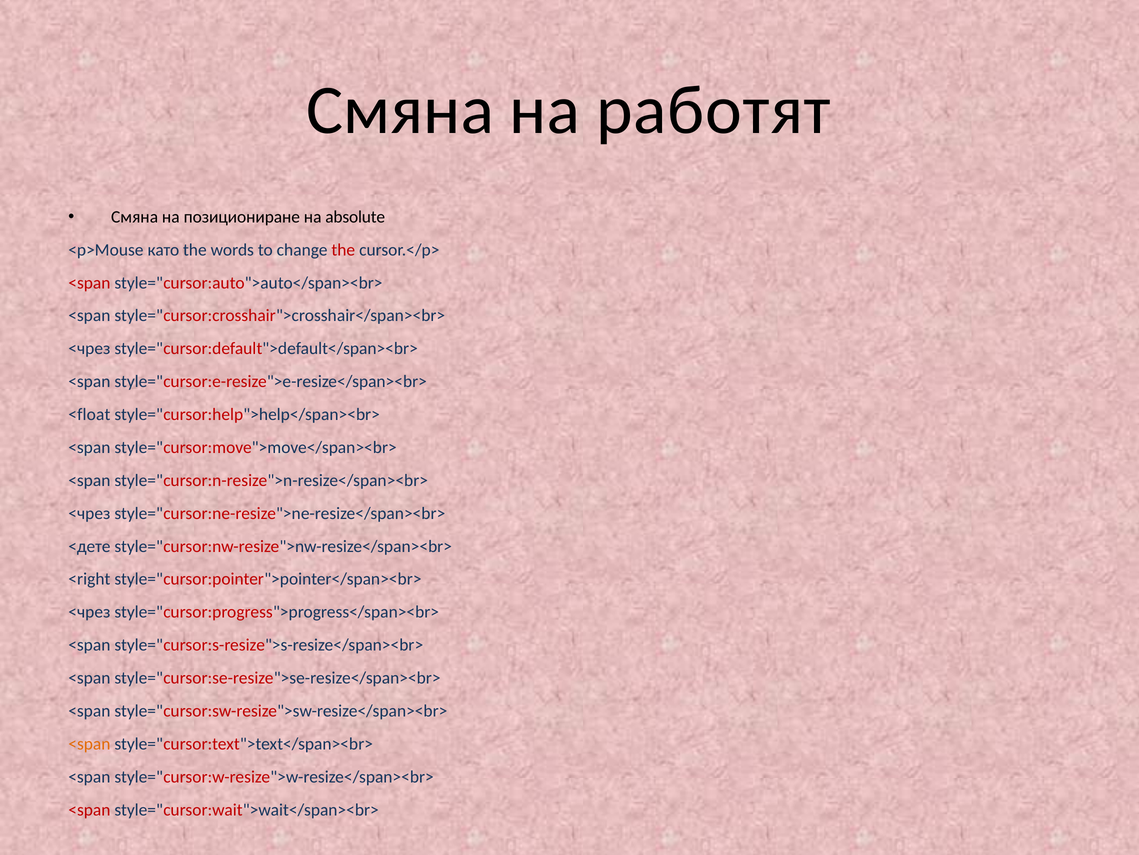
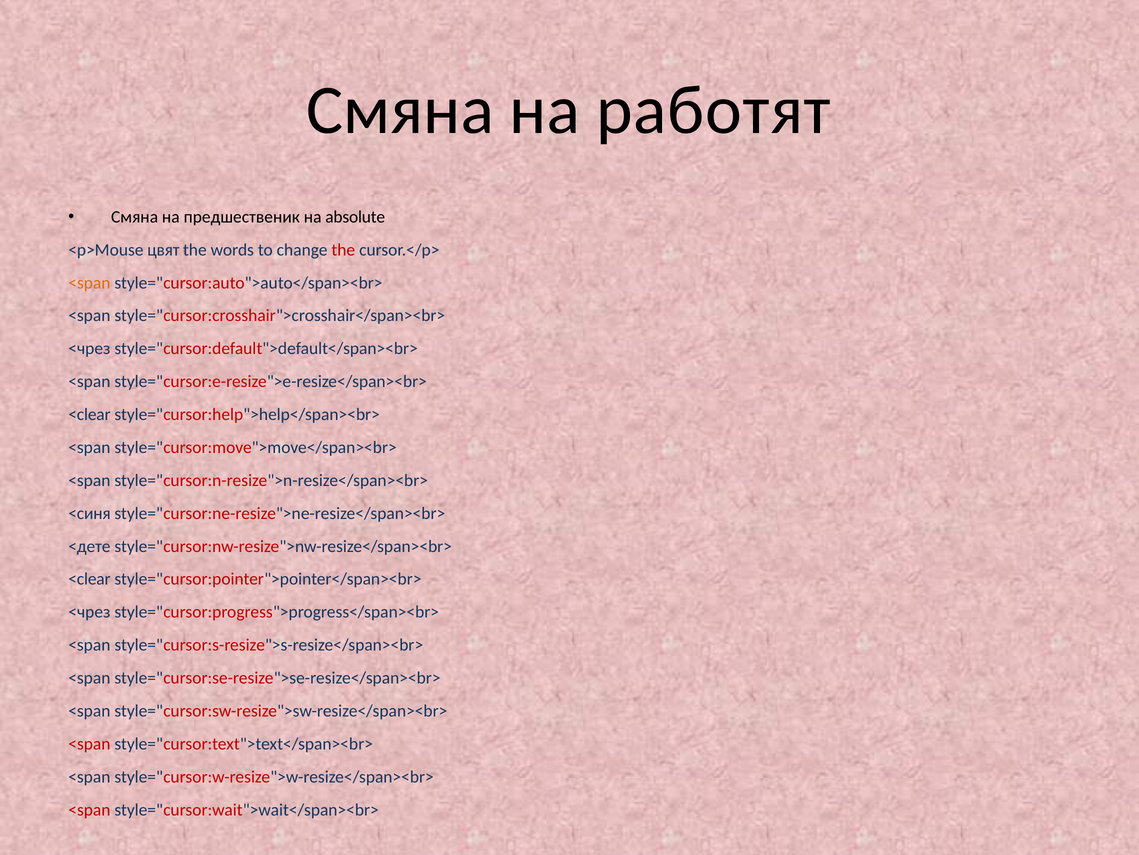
позициониране: позициониране -> предшественик (242, 217)
като: като -> цвят (163, 250)
<span colour: red -> orange (89, 283)
<float: <float -> <clear (89, 414)
<чрез: <чрез -> <синя (89, 513)
<right: <right -> <clear (89, 579)
<span colour: orange -> red (89, 743)
